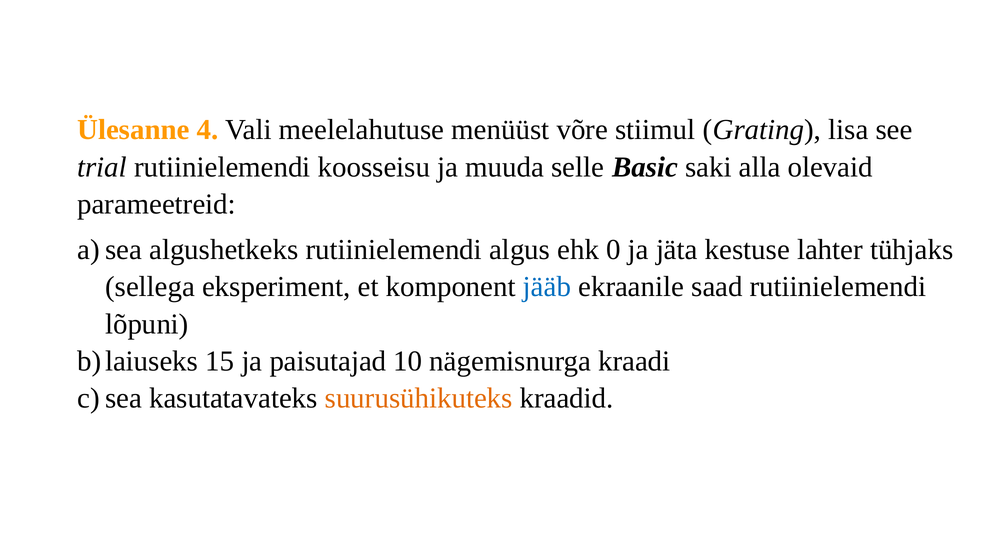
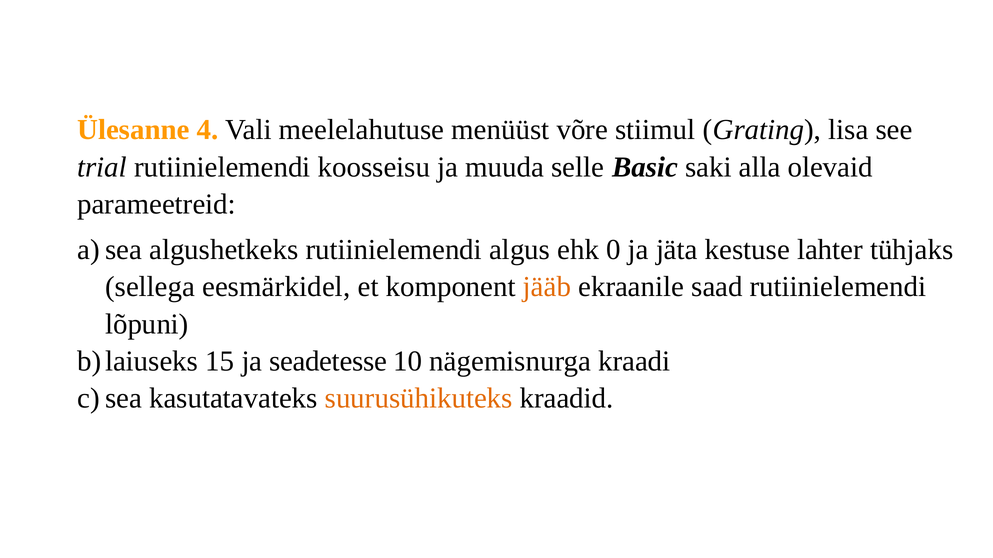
eksperiment: eksperiment -> eesmärkidel (276, 287)
jääb colour: blue -> orange (547, 287)
paisutajad: paisutajad -> seadetesse (328, 362)
